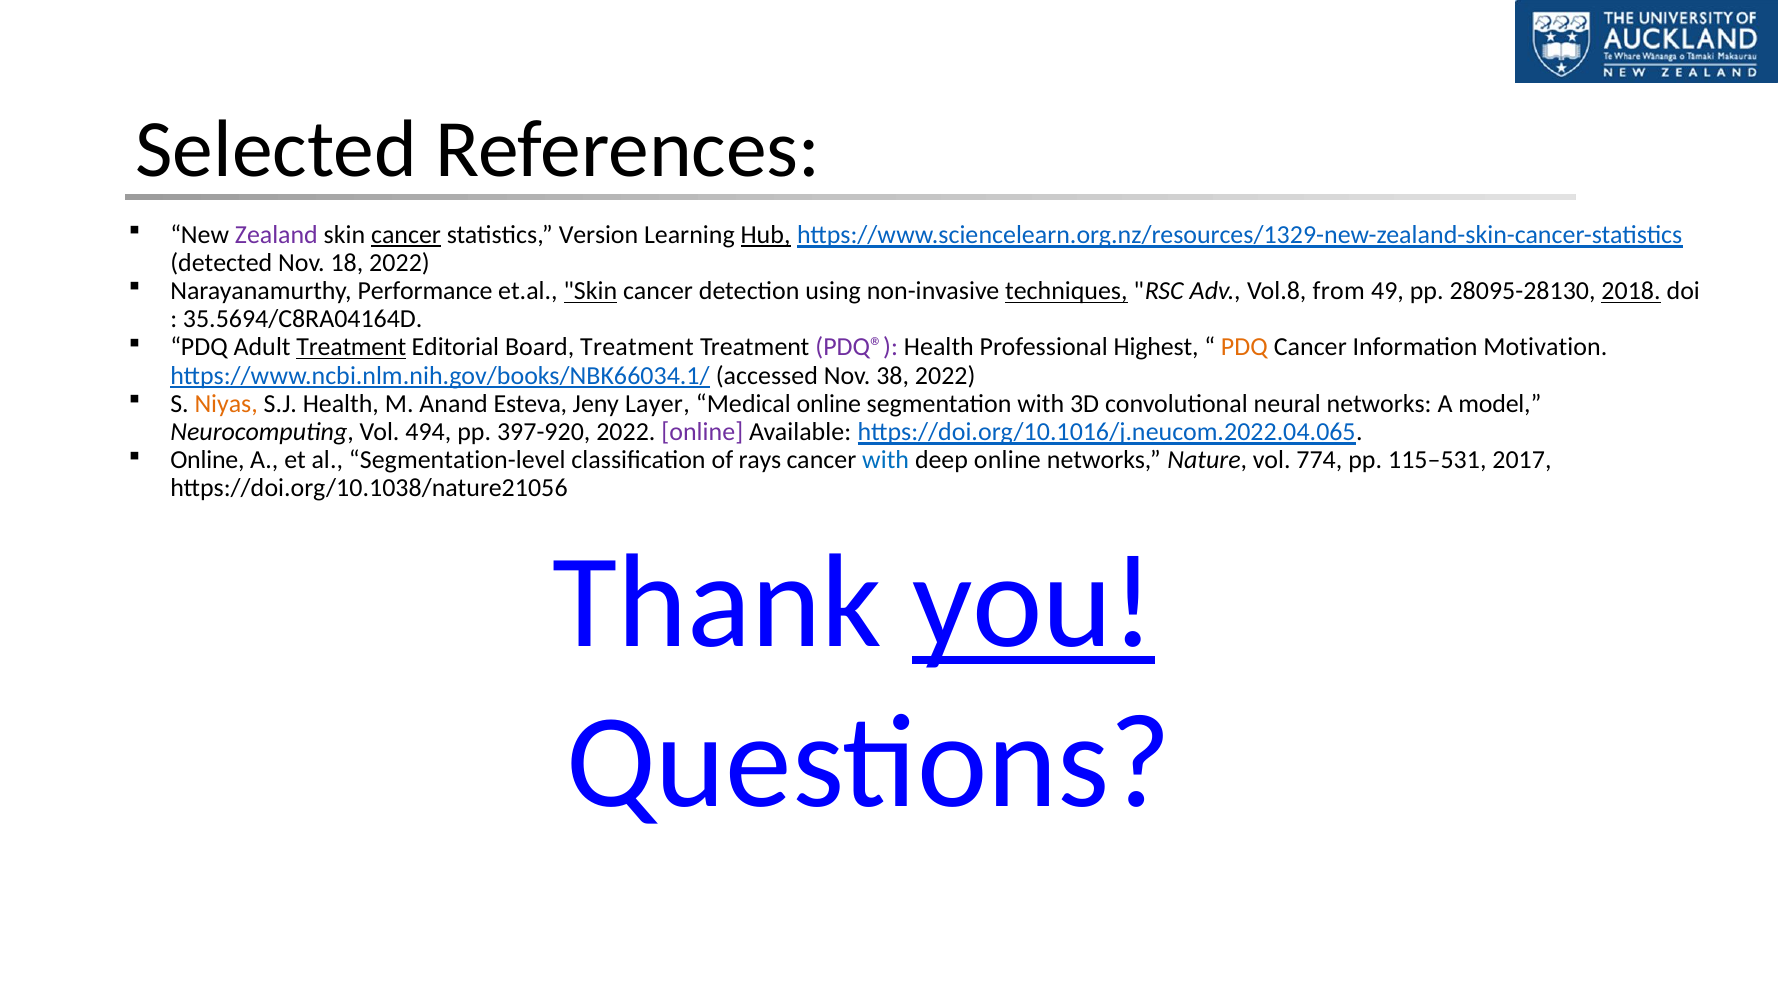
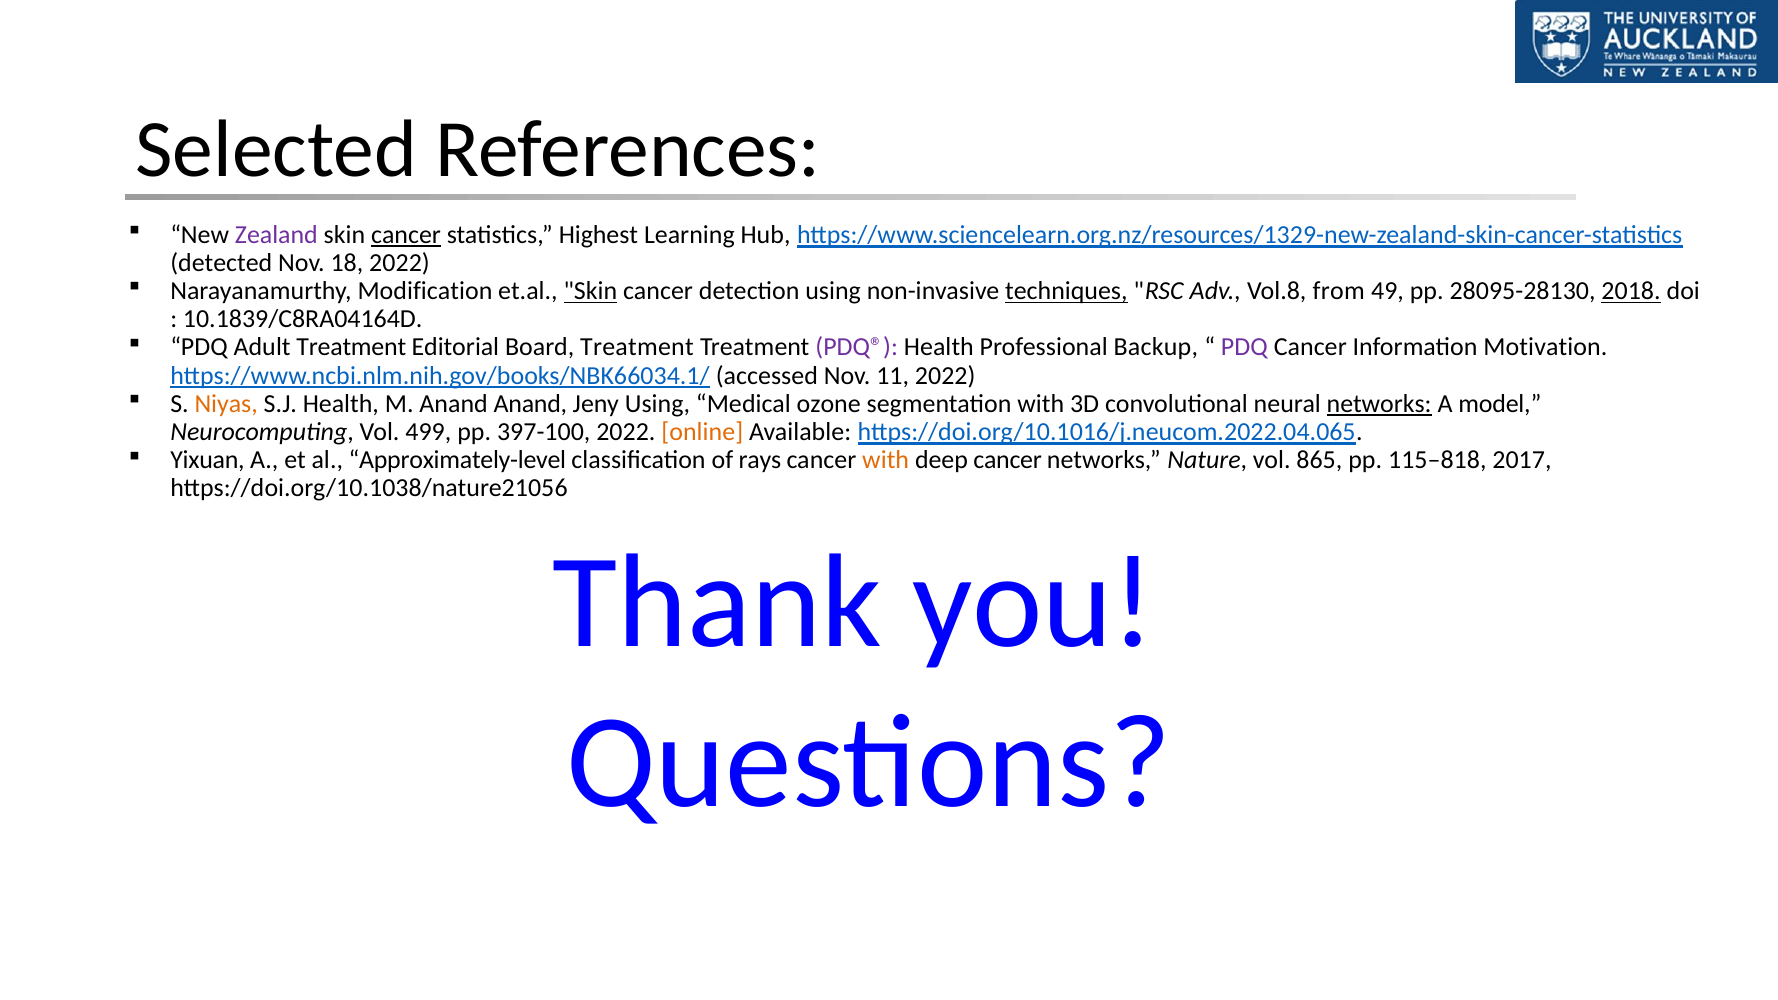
Version: Version -> Highest (598, 235)
Hub underline: present -> none (766, 235)
Performance: Performance -> Modification (425, 291)
35.5694/C8RA04164D: 35.5694/C8RA04164D -> 10.1839/C8RA04164D (303, 319)
Treatment underline: present -> none (351, 347)
Highest: Highest -> Backup (1156, 347)
PDQ colour: orange -> purple (1244, 347)
38: 38 -> 11 (893, 376)
Anand Esteva: Esteva -> Anand (530, 404)
Jeny Layer: Layer -> Using (657, 404)
Medical online: online -> ozone (829, 404)
networks underline: none -> present (1379, 404)
494: 494 -> 499 (428, 432)
397-920: 397-920 -> 397-100 (544, 432)
online colour: purple -> orange (702, 432)
Online: Online -> Yixuan (207, 460)
Segmentation-level: Segmentation-level -> Approximately-level (457, 460)
with colour: blue -> orange (886, 460)
deep online: online -> cancer (1008, 460)
774: 774 -> 865 (1319, 460)
115–531: 115–531 -> 115–818 (1437, 460)
you underline: present -> none (1034, 603)
